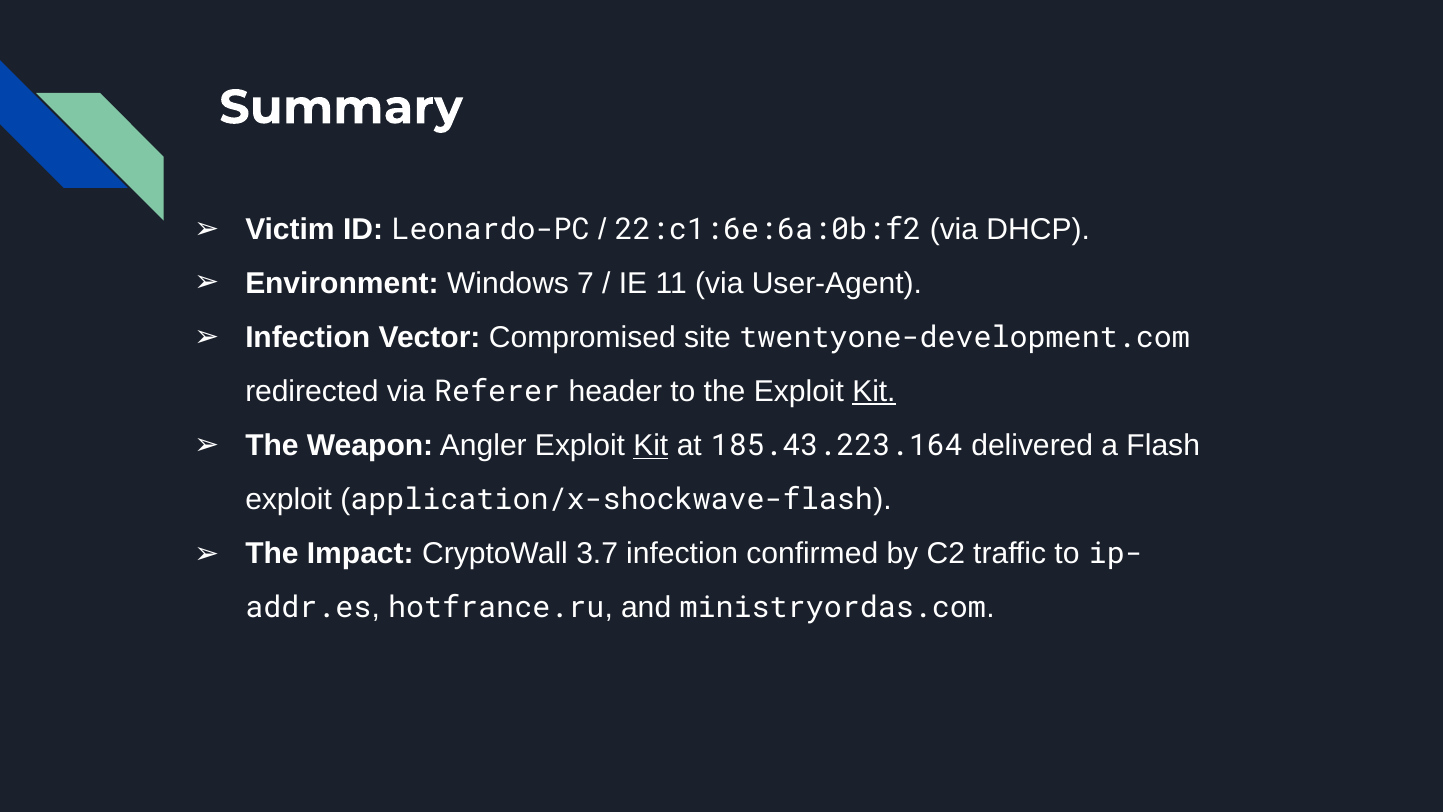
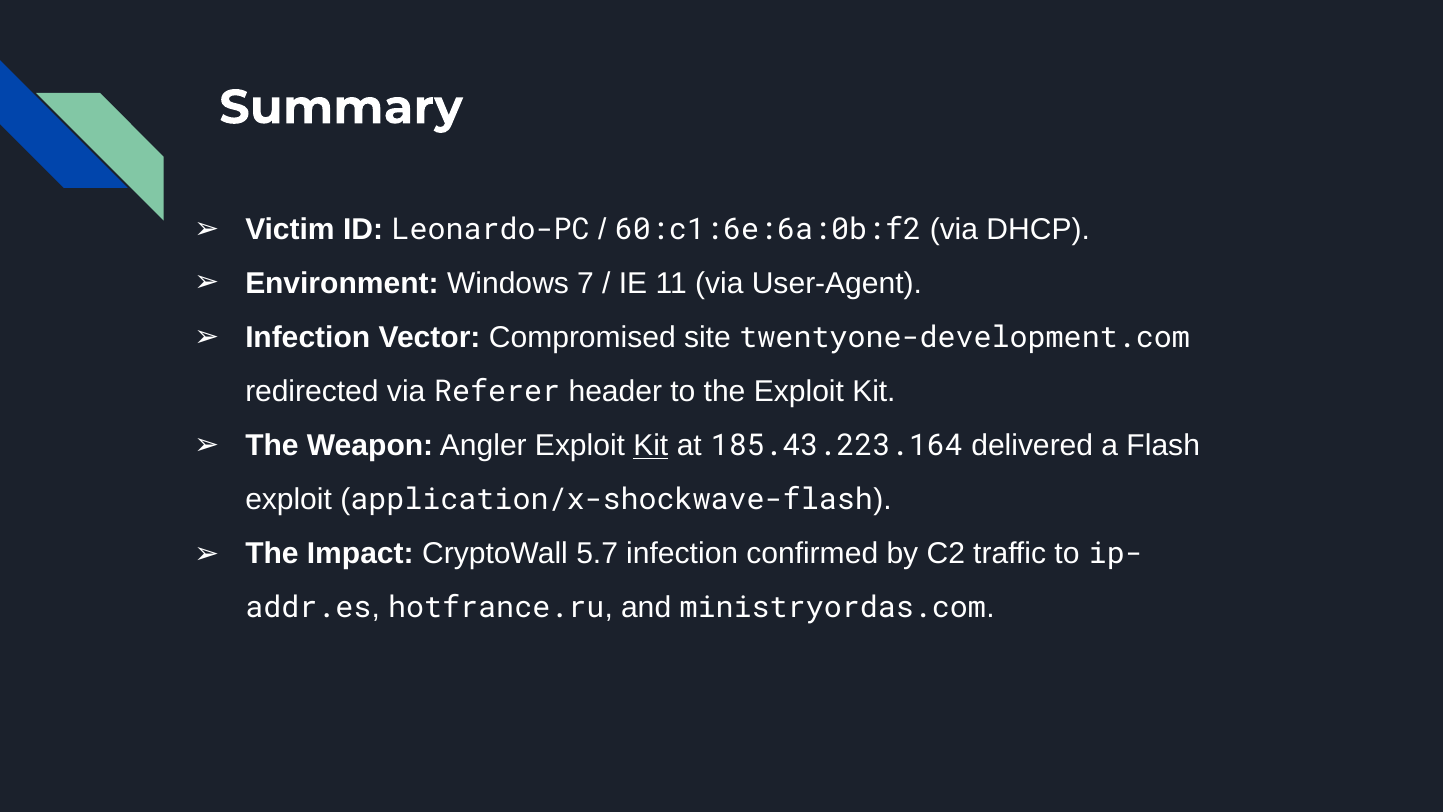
22:c1:6e:6a:0b:f2: 22:c1:6e:6a:0b:f2 -> 60:c1:6e:6a:0b:f2 (768, 229)
Kit underline: present -> none (874, 391)
3.7: 3.7 -> 5.7 (597, 554)
